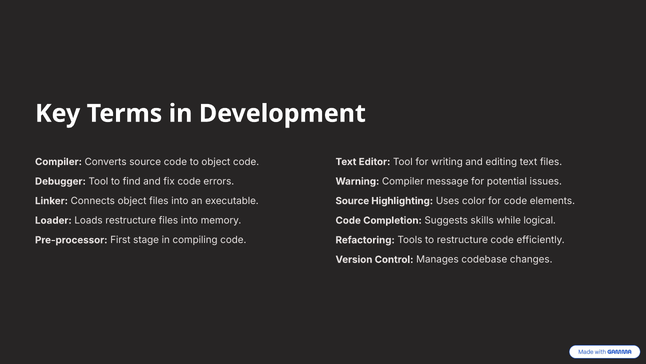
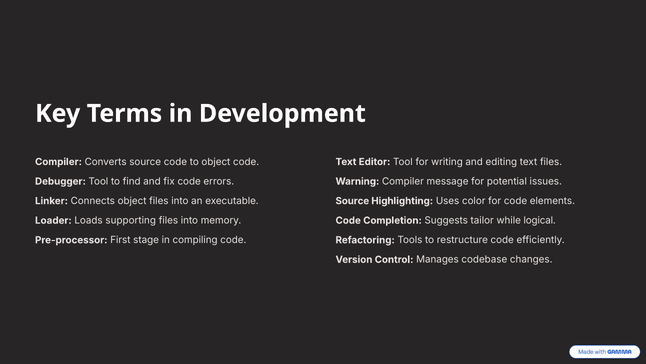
Loads restructure: restructure -> supporting (131, 220)
skills: skills -> tailor (482, 220)
